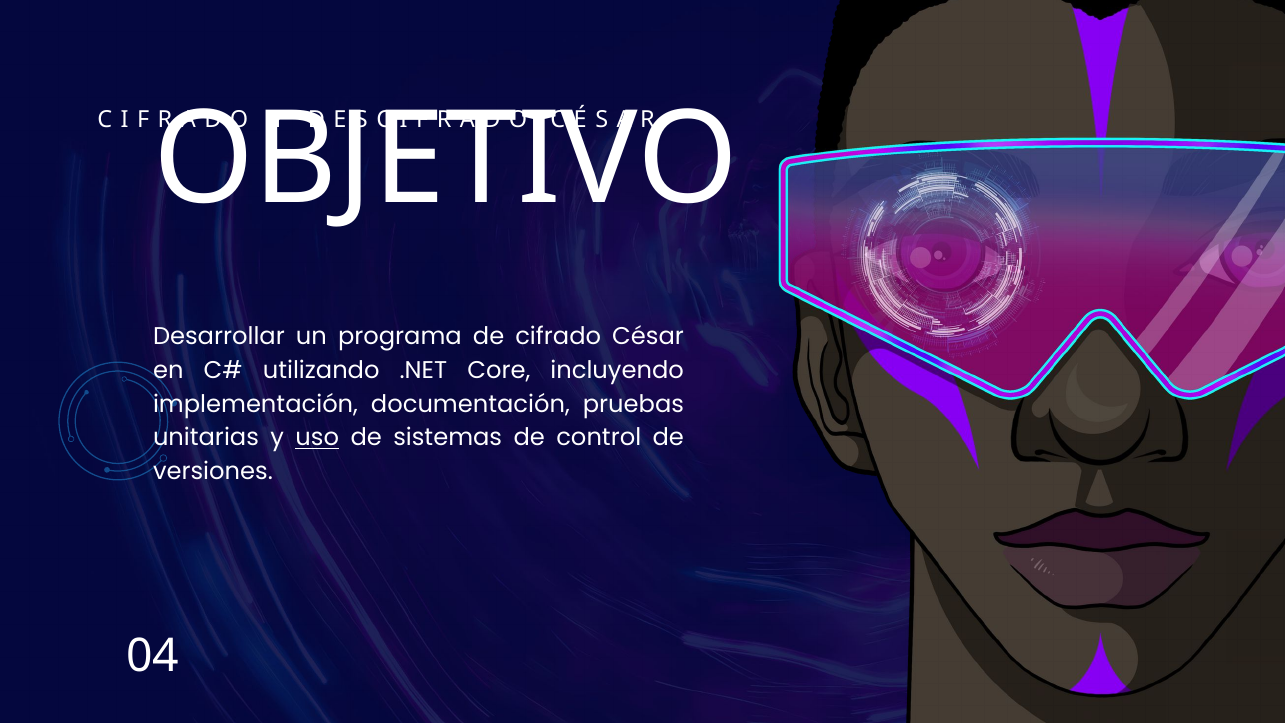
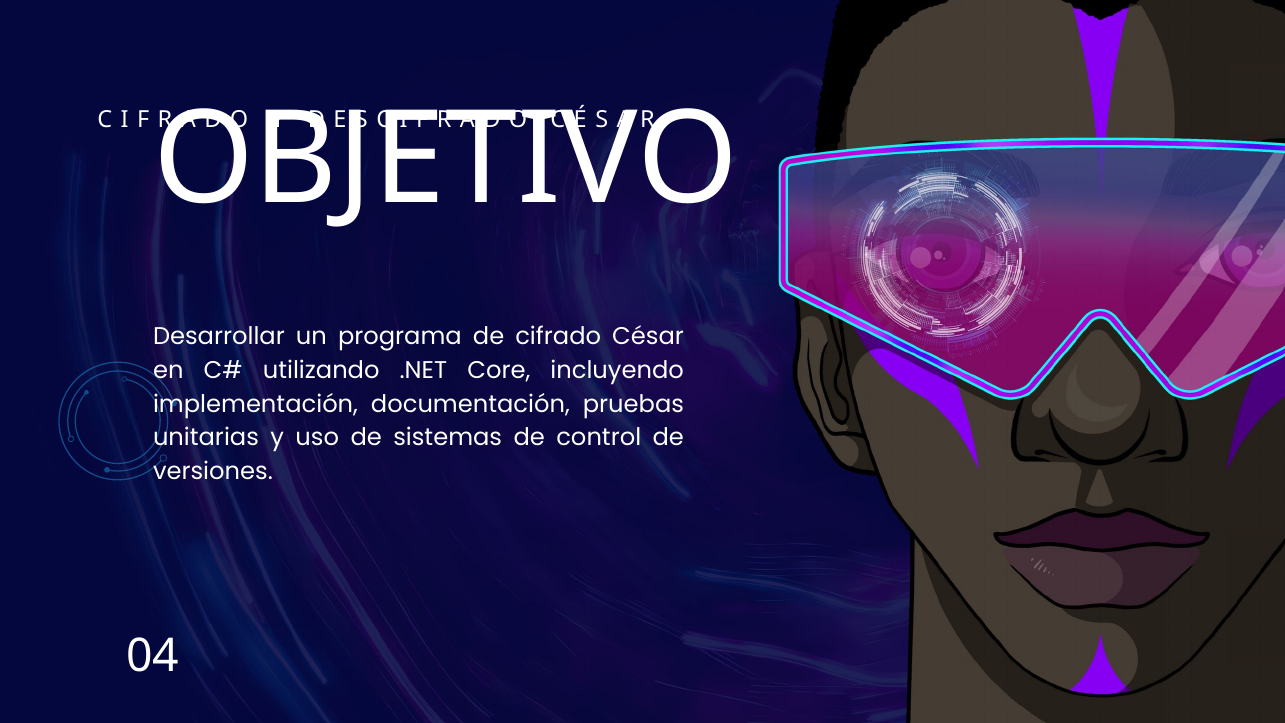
uso underline: present -> none (317, 438)
